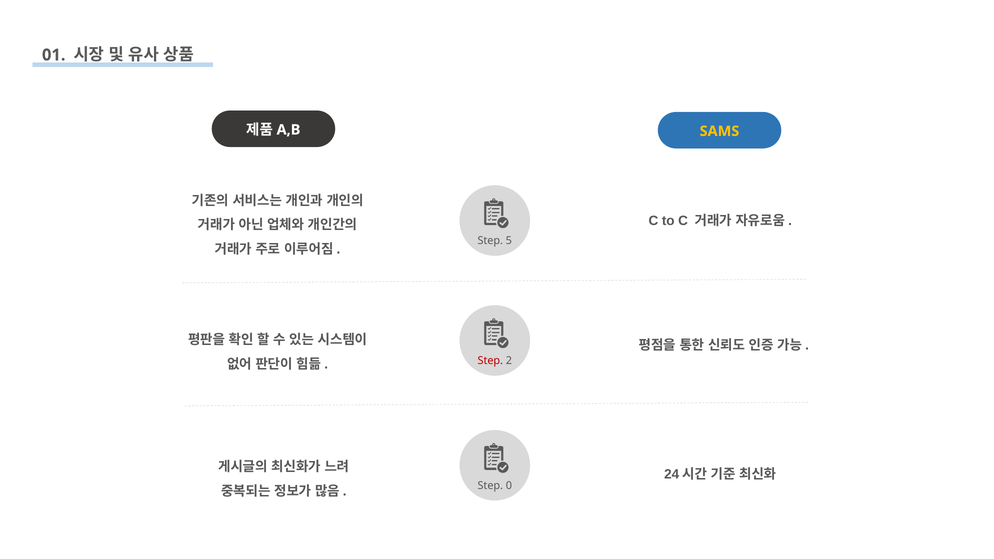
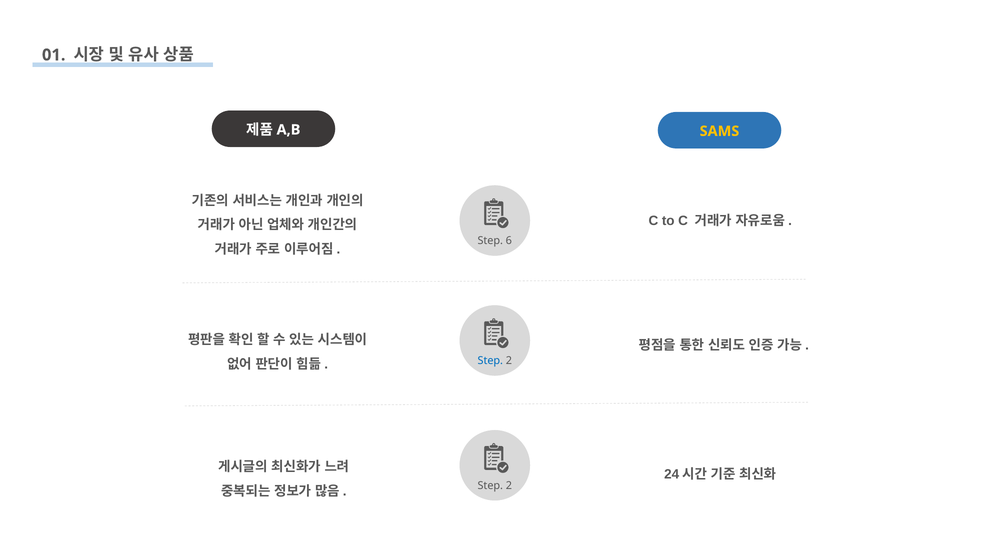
5: 5 -> 6 (509, 241)
Step colour: red -> blue (490, 361)
0: 0 -> 2 (509, 486)
